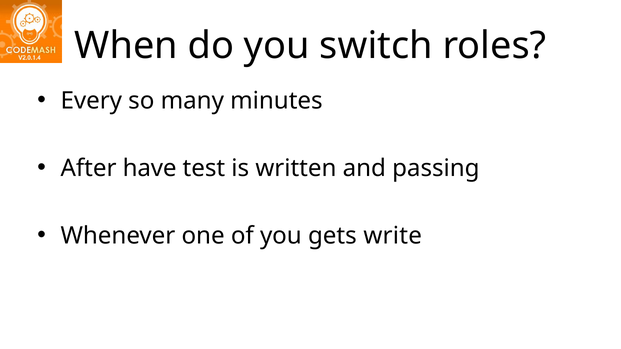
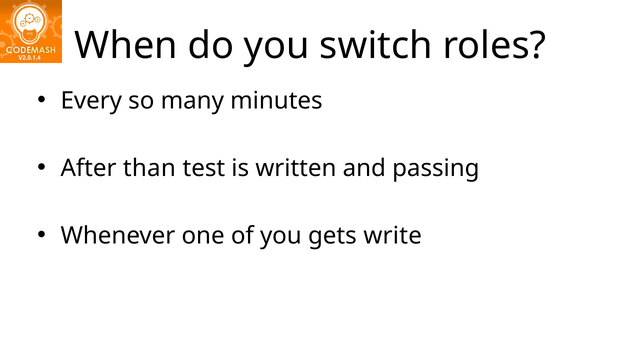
have: have -> than (149, 168)
